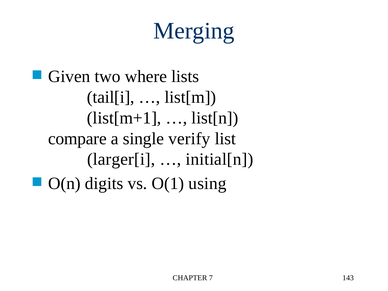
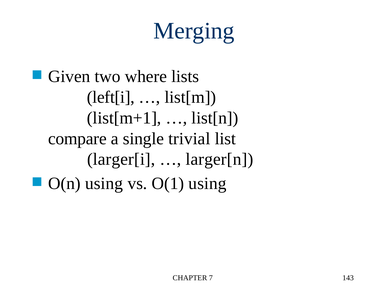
tail[i: tail[i -> left[i (111, 97)
verify: verify -> trivial (189, 139)
initial[n: initial[n -> larger[n (219, 159)
O(n digits: digits -> using (104, 183)
